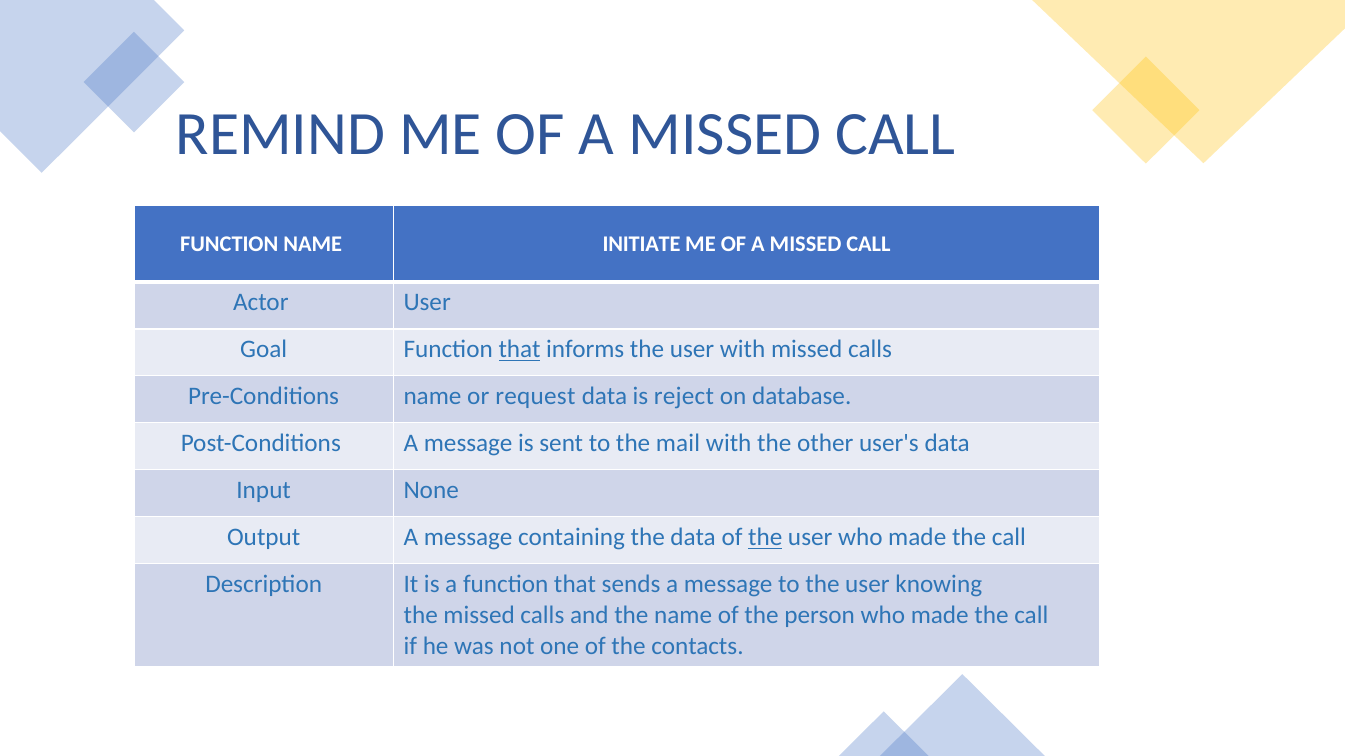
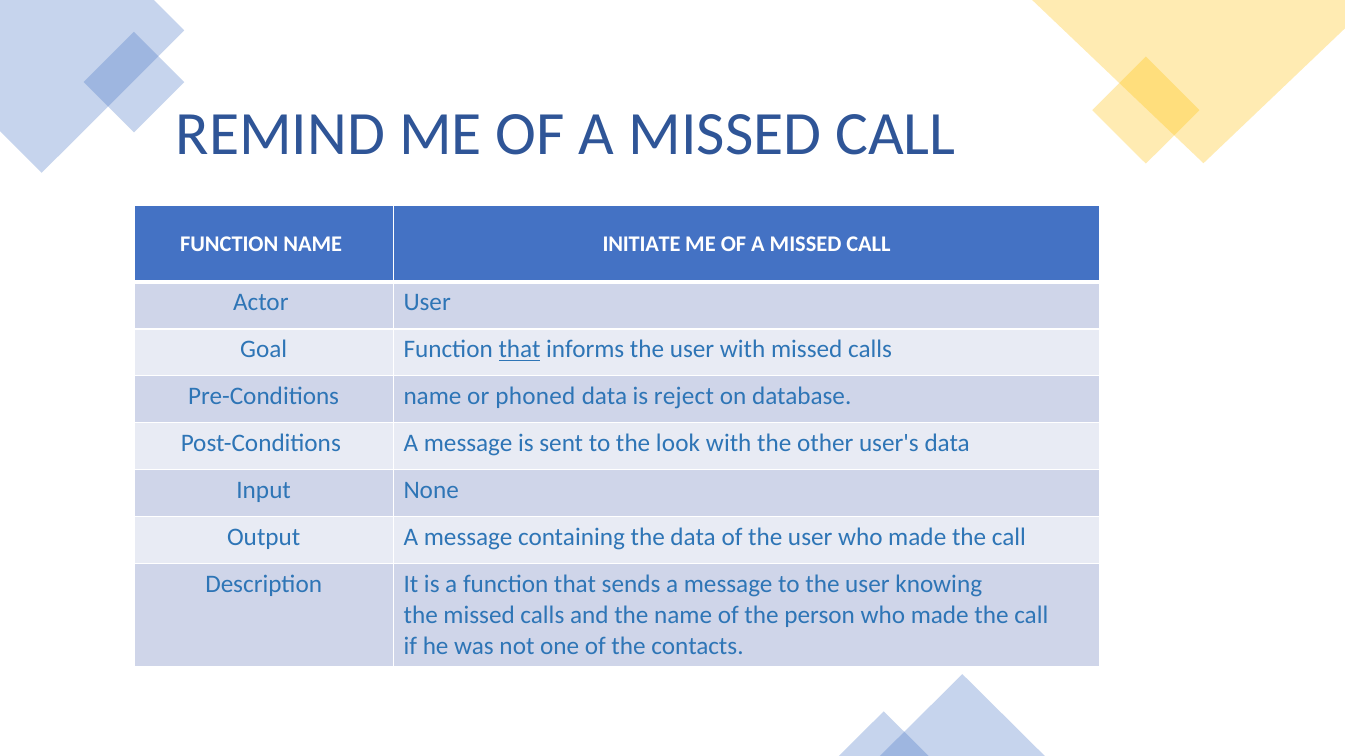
request: request -> phoned (535, 397)
mail: mail -> look (678, 444)
the underline: present -> none (765, 538)
